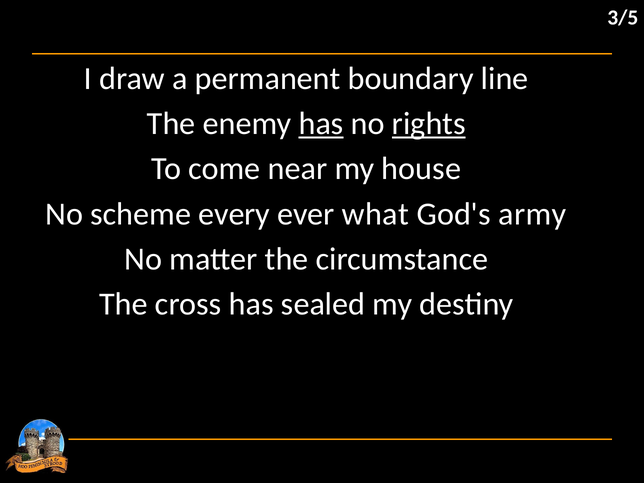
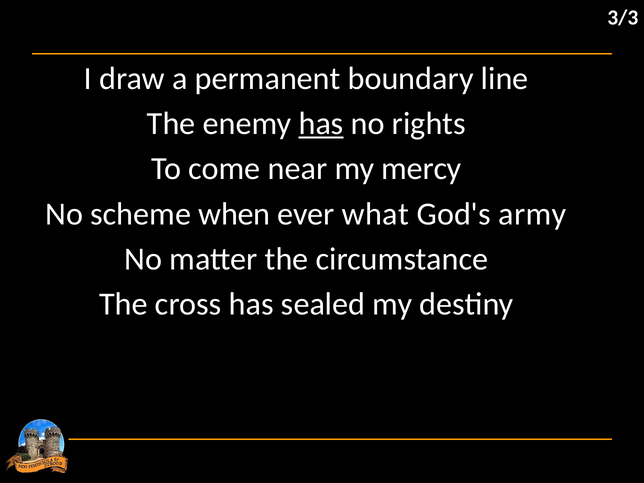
3/5: 3/5 -> 3/3 (623, 18)
rights underline: present -> none (429, 124)
house: house -> mercy (421, 169)
every: every -> when (234, 214)
